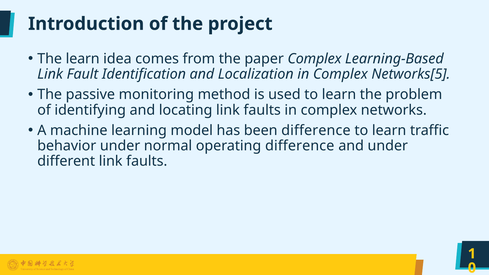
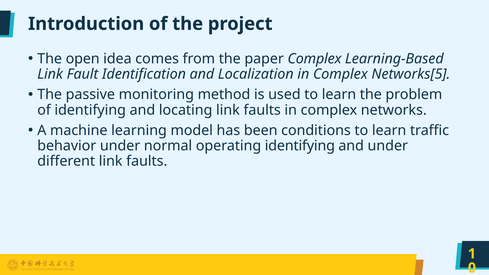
The learn: learn -> open (83, 59)
been difference: difference -> conditions (316, 131)
operating difference: difference -> identifying (300, 146)
